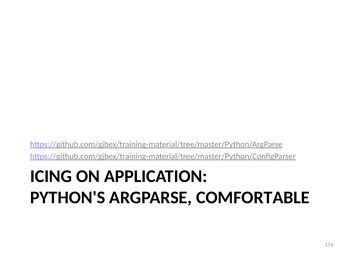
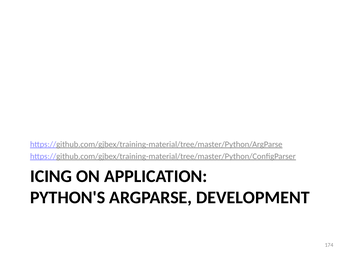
COMFORTABLE: COMFORTABLE -> DEVELOPMENT (253, 198)
